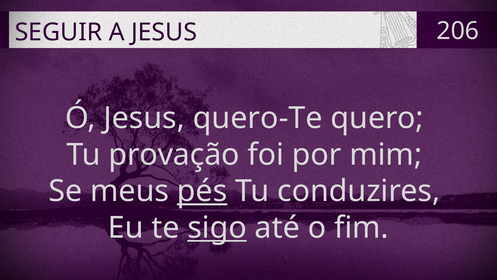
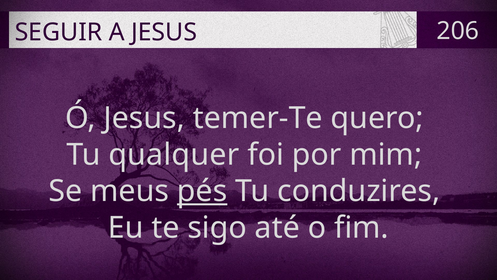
quero-Te: quero-Te -> temer-Te (258, 118)
provação: provação -> qualquer (174, 154)
sigo underline: present -> none (217, 227)
